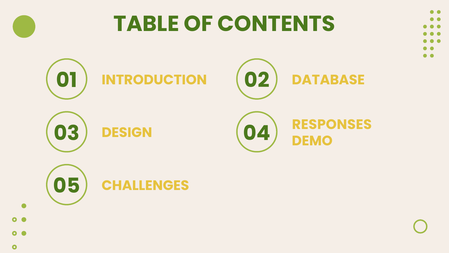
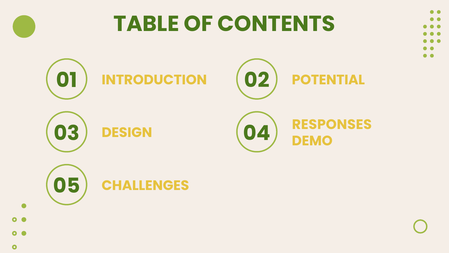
DATABASE: DATABASE -> POTENTIAL (328, 80)
